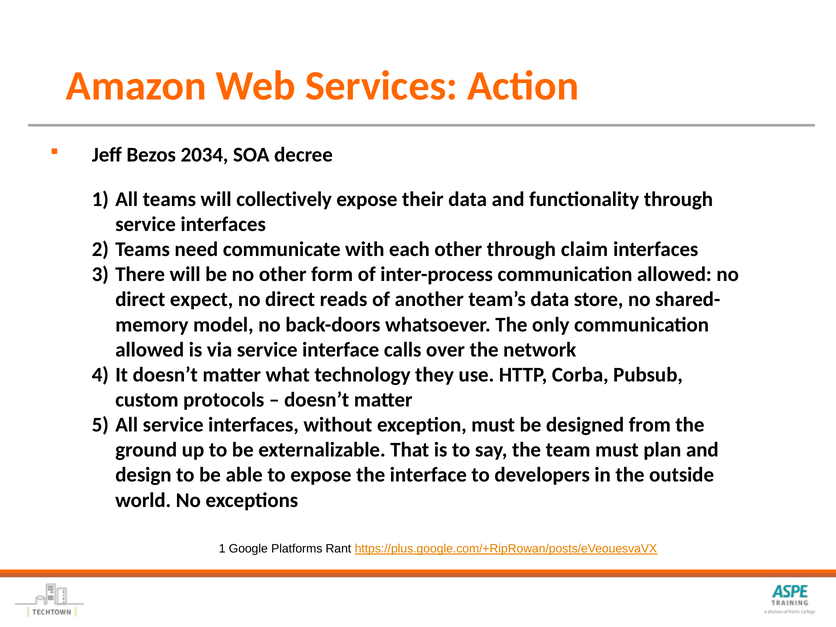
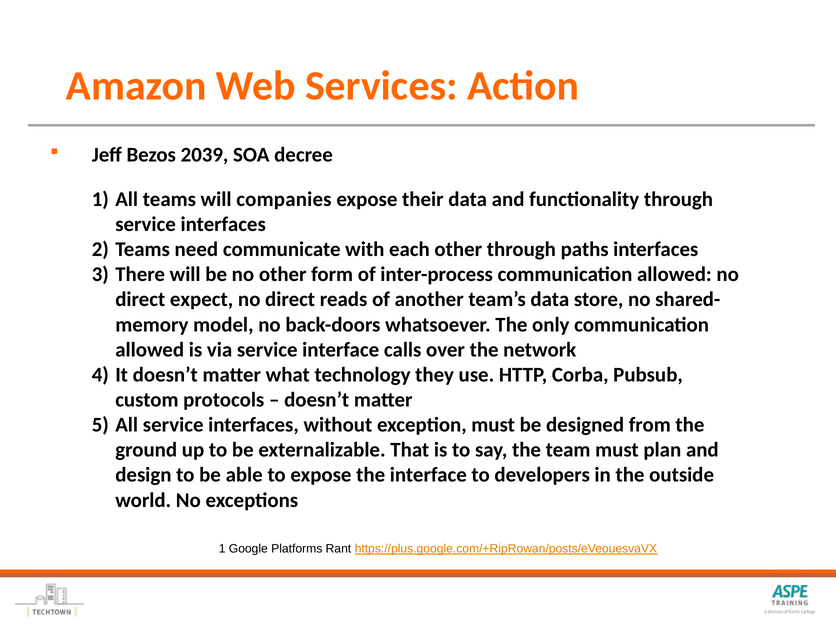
2034: 2034 -> 2039 (205, 155)
collectively: collectively -> companies (284, 199)
claim: claim -> paths (585, 249)
